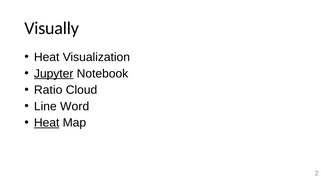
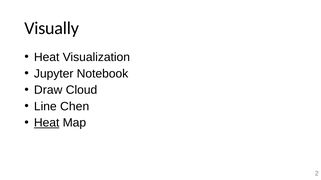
Jupyter underline: present -> none (54, 74)
Ratio: Ratio -> Draw (48, 90)
Word: Word -> Chen (75, 107)
